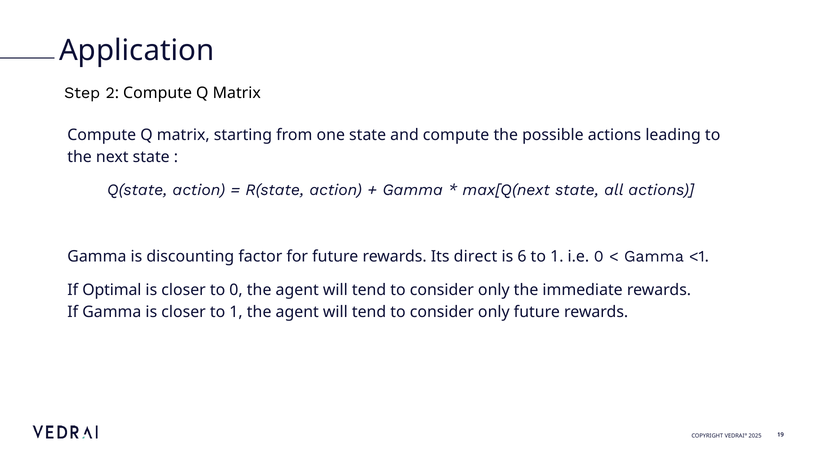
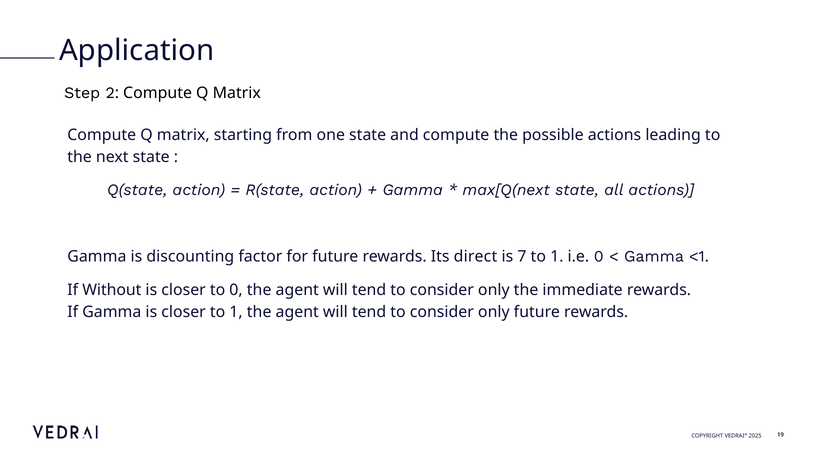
6: 6 -> 7 (522, 257)
Optimal: Optimal -> Without (112, 290)
